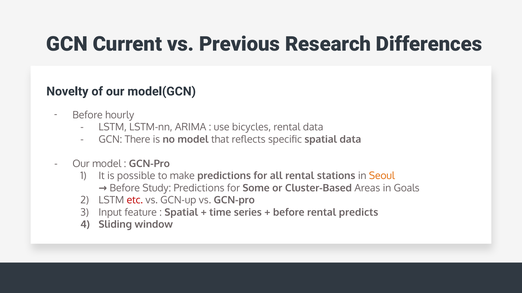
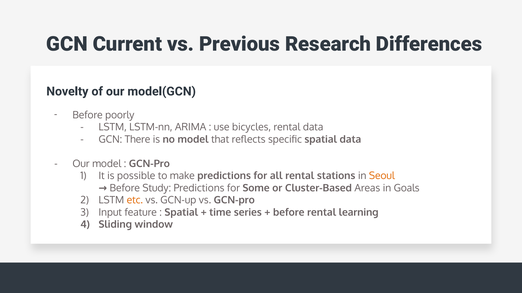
hourly: hourly -> poorly (120, 115)
etc colour: red -> orange (135, 201)
predicts: predicts -> learning (359, 213)
